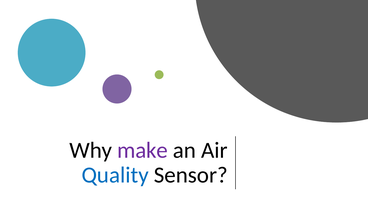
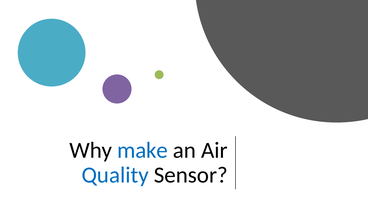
make colour: purple -> blue (143, 150)
